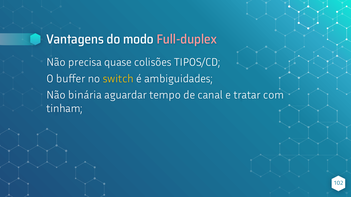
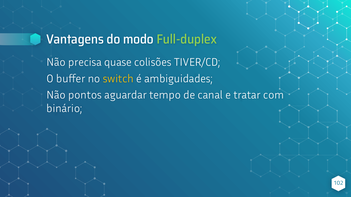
Full-duplex colour: pink -> light green (187, 39)
TIPOS/CD: TIPOS/CD -> TIVER/CD (197, 62)
binária: binária -> pontos (85, 95)
tinham: tinham -> binário (64, 109)
